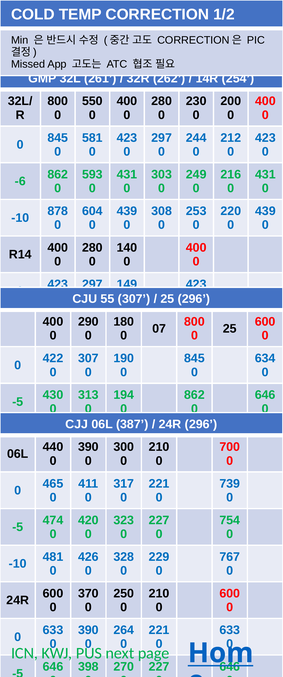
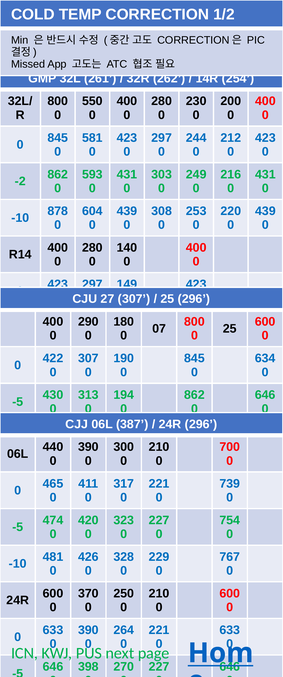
-6: -6 -> -2 (20, 181)
55: 55 -> 27 (107, 299)
